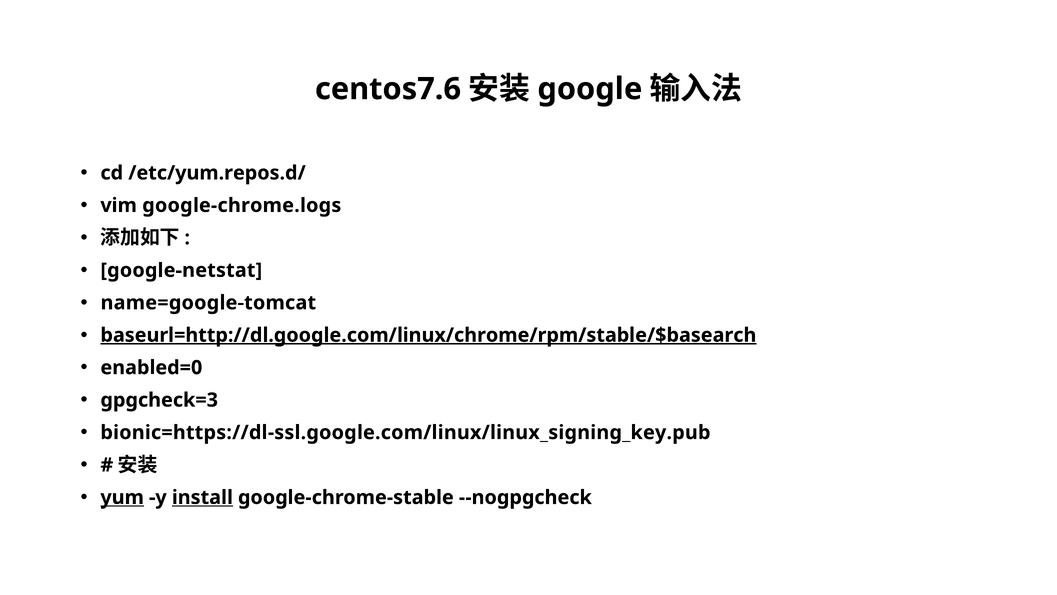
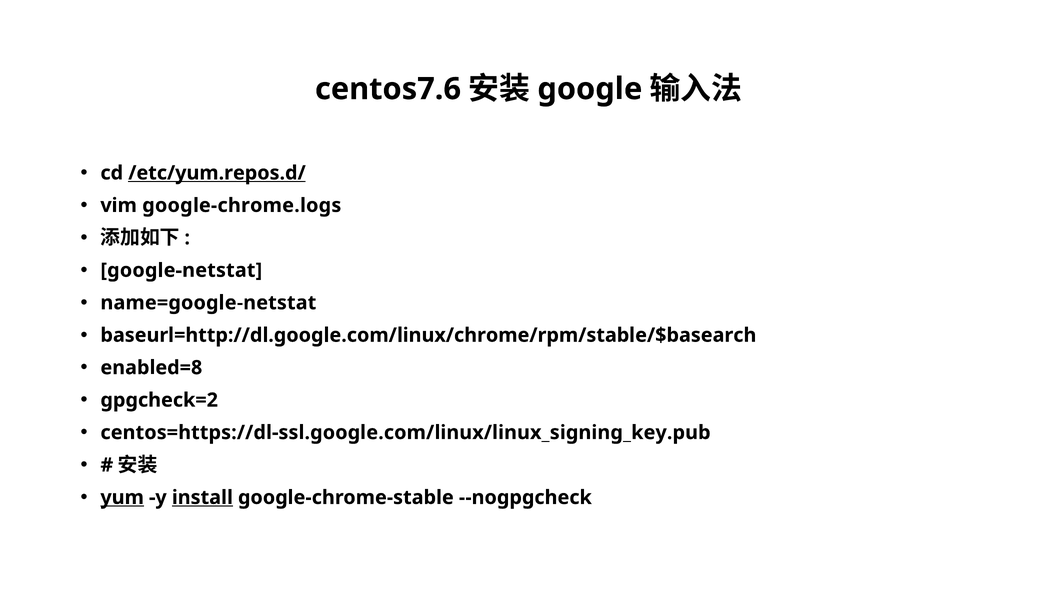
/etc/yum.repos.d/ underline: none -> present (217, 173)
name=google-tomcat: name=google-tomcat -> name=google-netstat (208, 303)
baseurl=http://dl.google.com/linux/chrome/rpm/stable/$basearch underline: present -> none (428, 335)
enabled=0: enabled=0 -> enabled=8 (151, 367)
gpgcheck=3: gpgcheck=3 -> gpgcheck=2 (159, 400)
bionic=https://dl-ssl.google.com/linux/linux_signing_key.pub: bionic=https://dl-ssl.google.com/linux/linux_signing_key.pub -> centos=https://dl-ssl.google.com/linux/linux_signing_key.pub (406, 432)
